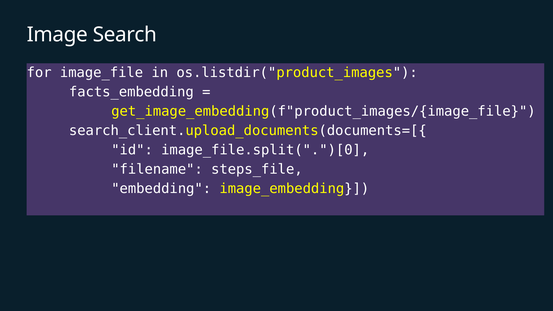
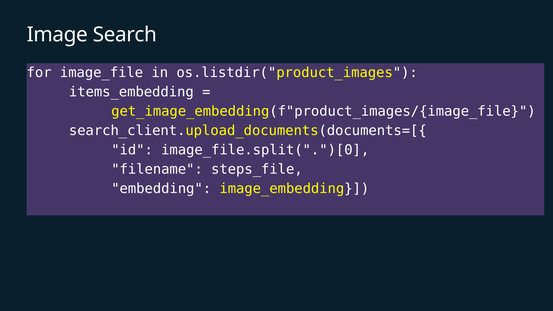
facts_embedding: facts_embedding -> items_embedding (131, 92)
